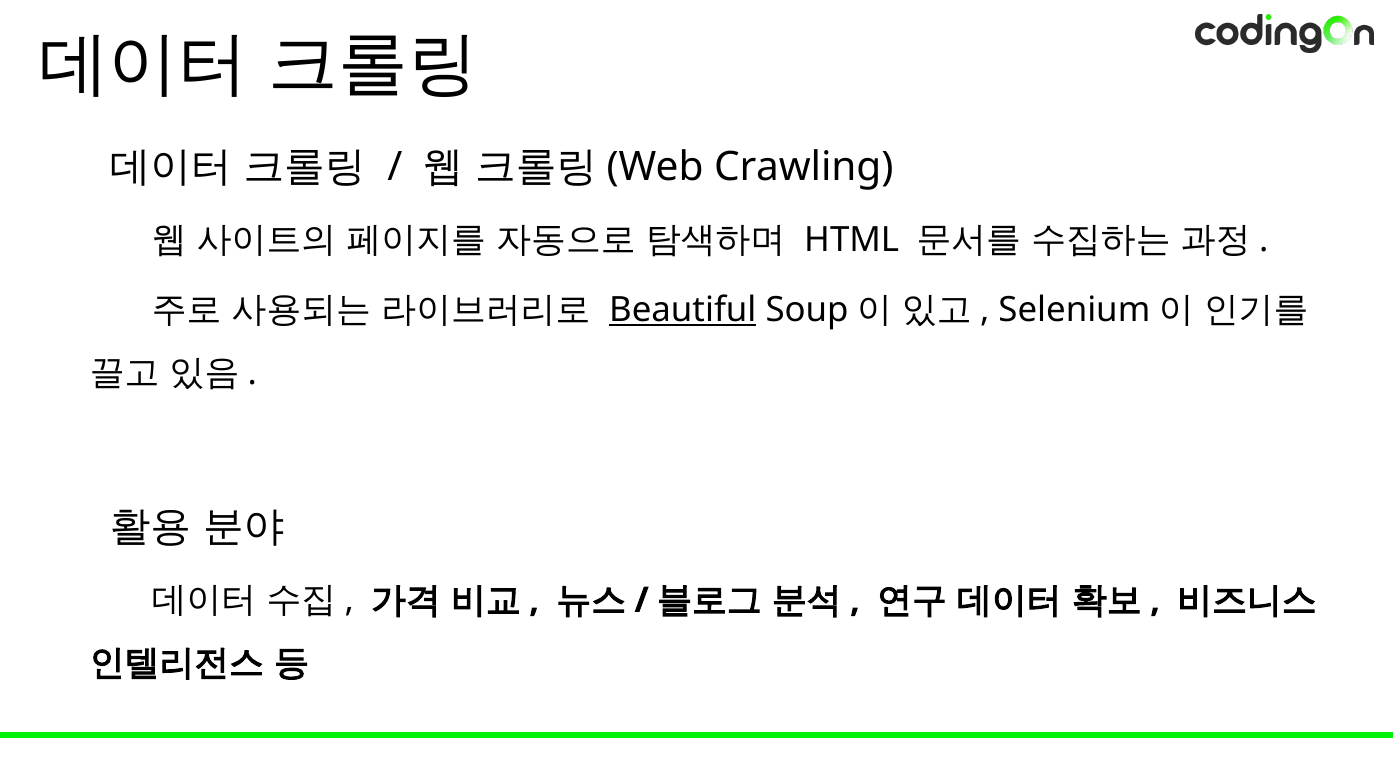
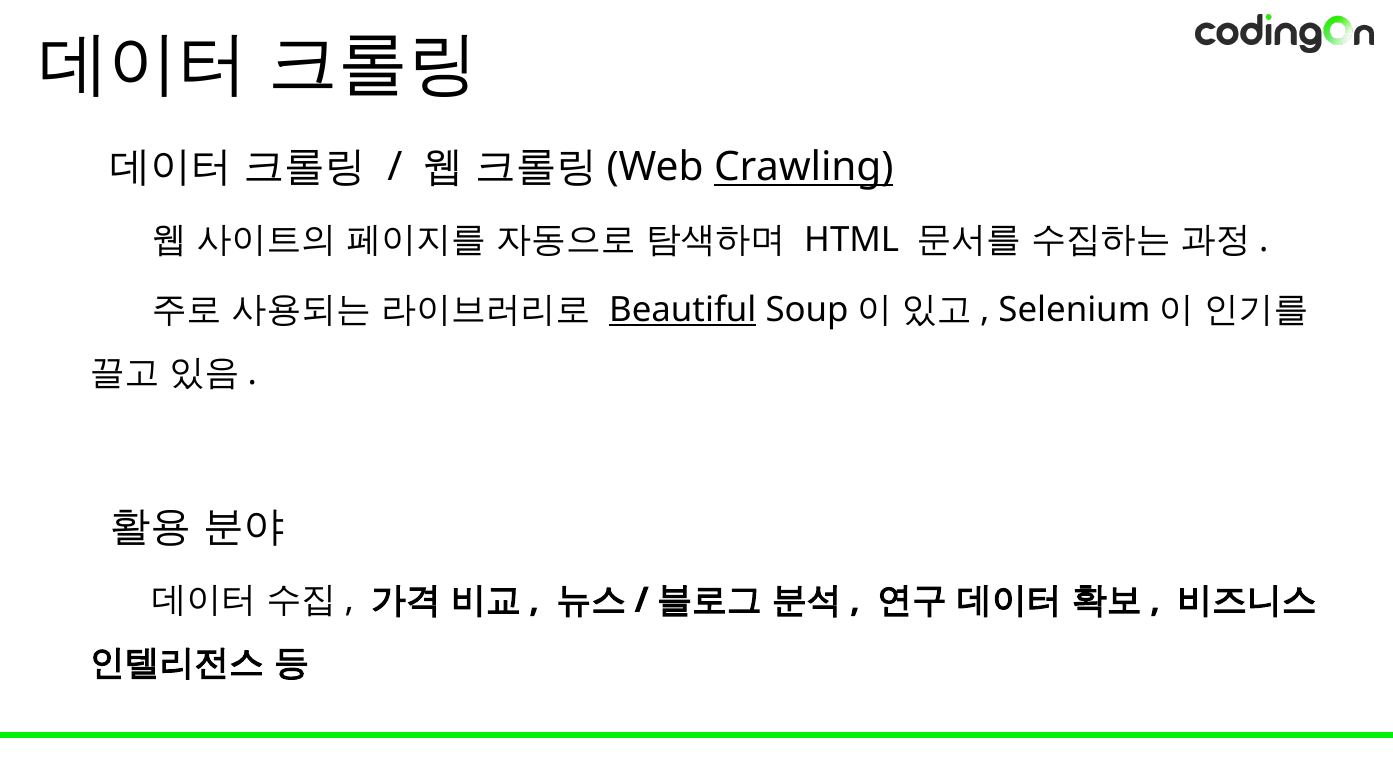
Crawling underline: none -> present (804, 167)
